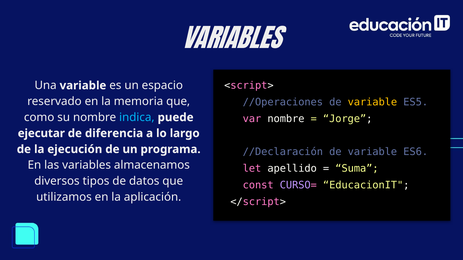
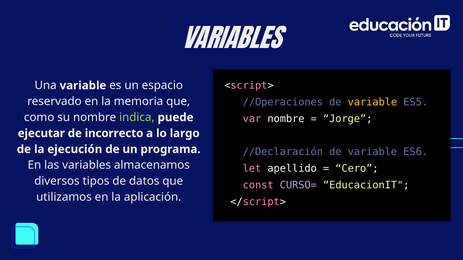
indica colour: light blue -> light green (137, 118)
diferencia: diferencia -> incorrecto (114, 134)
Suma: Suma -> Cero (357, 169)
